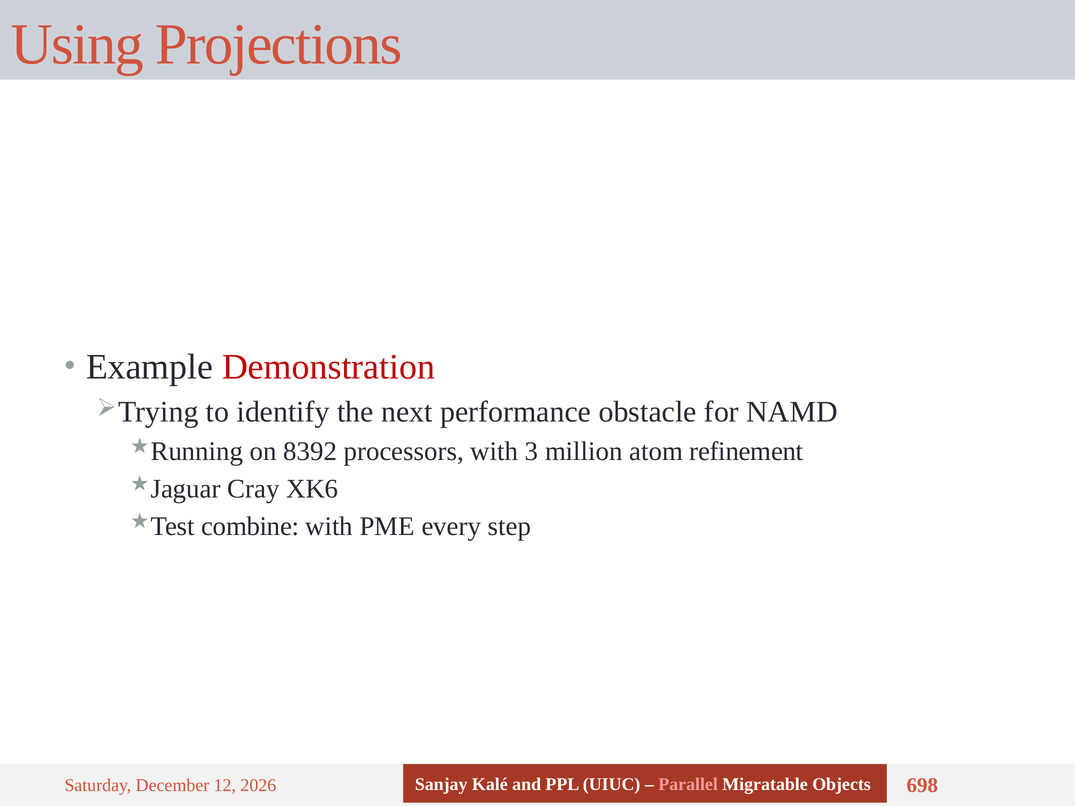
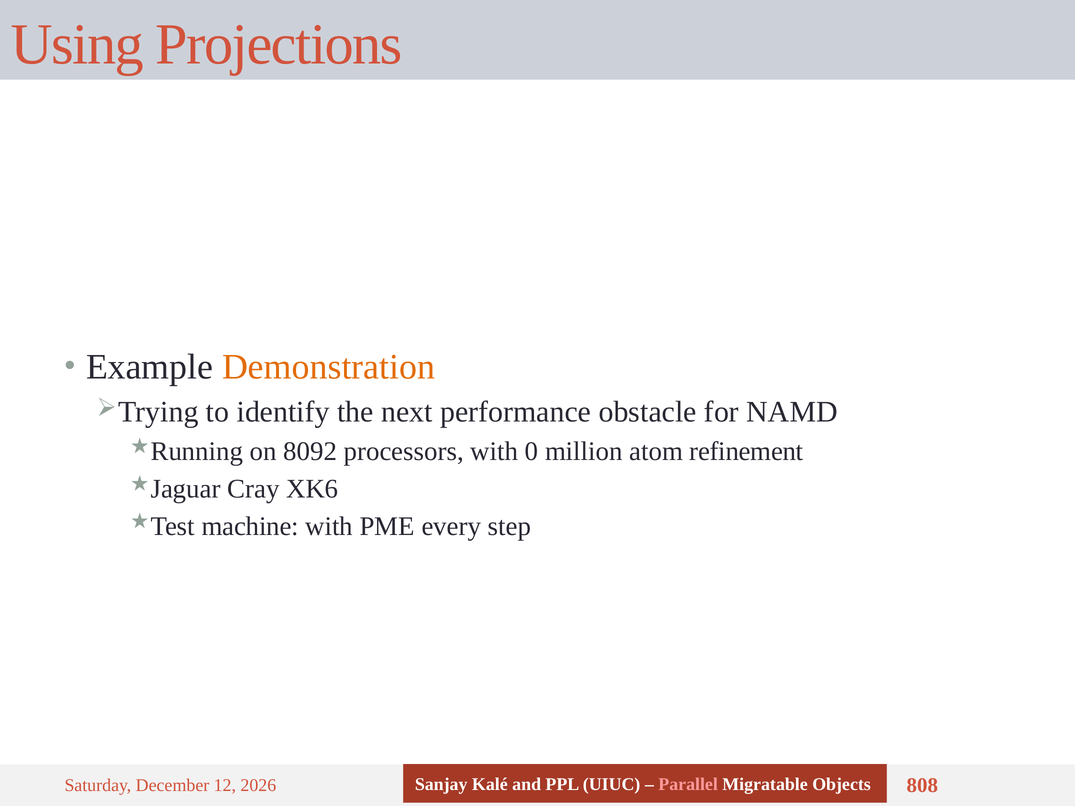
Demonstration colour: red -> orange (329, 367)
8392: 8392 -> 8092 (310, 451)
3: 3 -> 0 (532, 451)
combine: combine -> machine (250, 527)
698: 698 -> 808 (922, 786)
